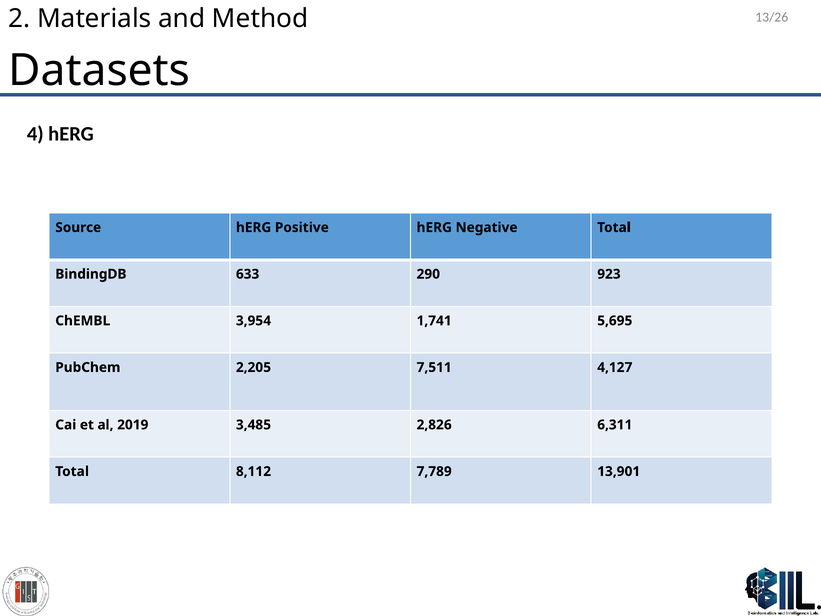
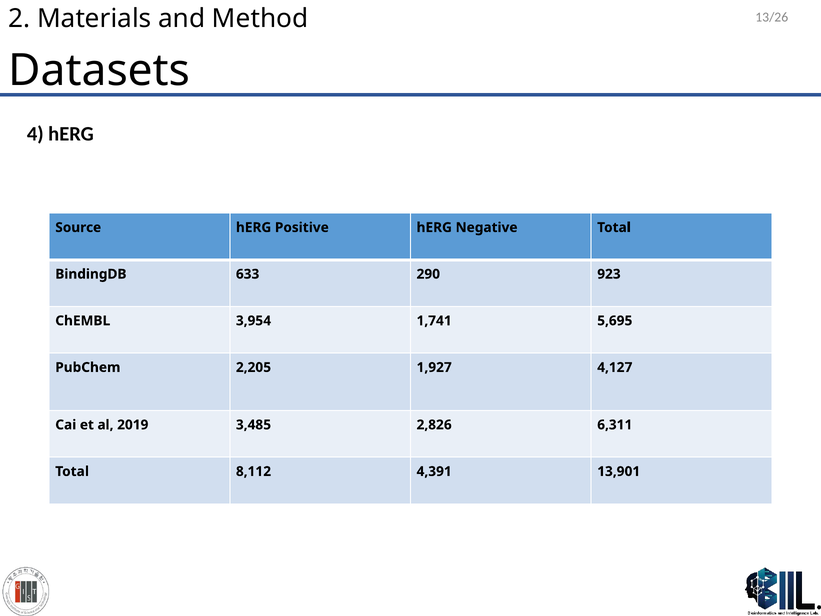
7,511: 7,511 -> 1,927 (434, 367)
7,789: 7,789 -> 4,391 (434, 471)
